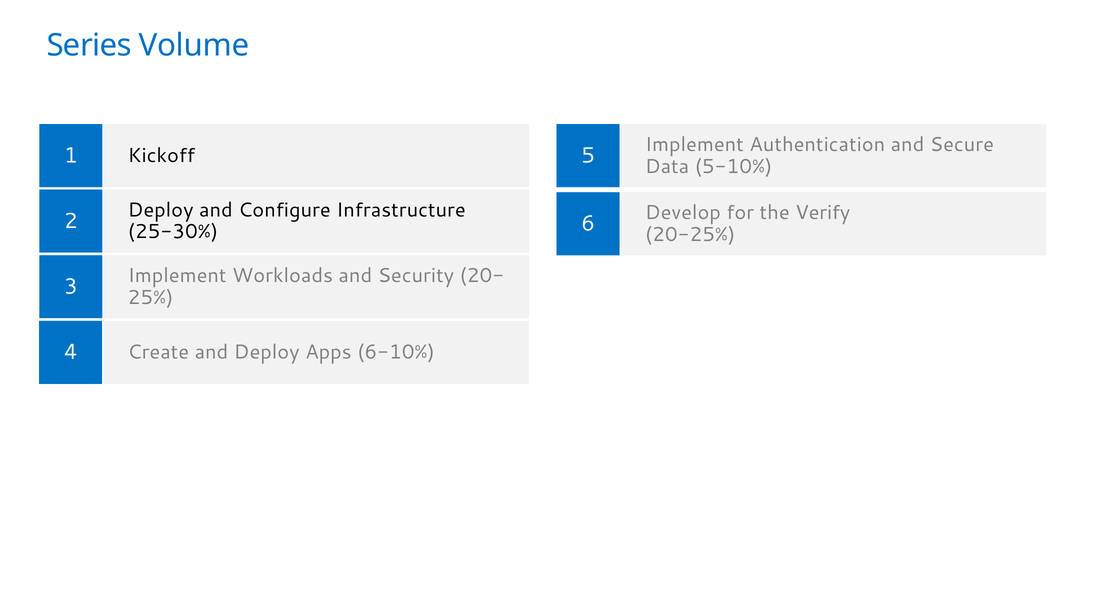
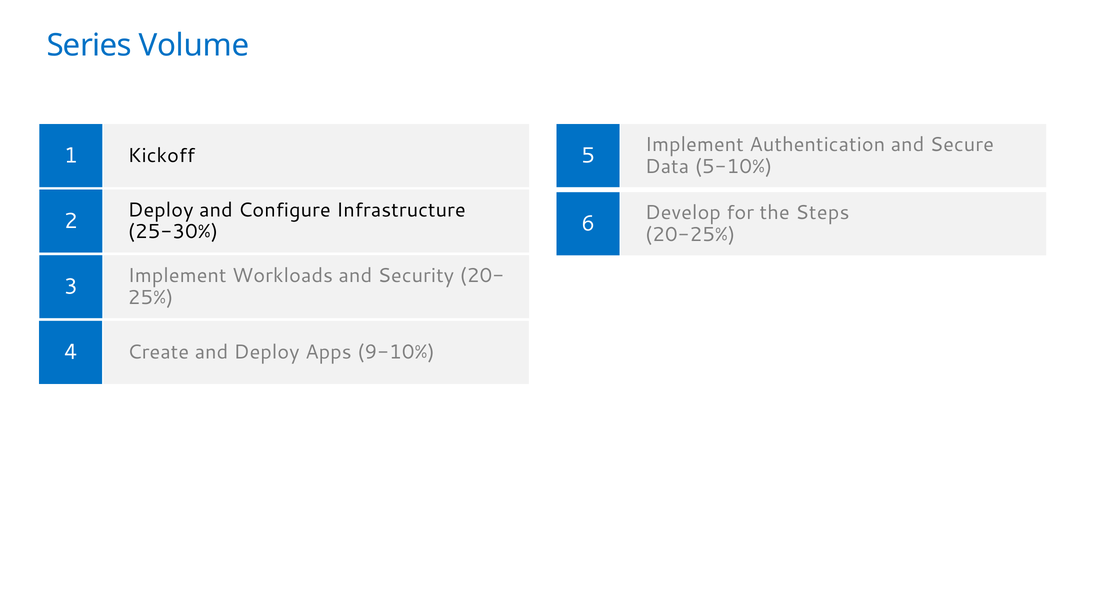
Verify: Verify -> Steps (822, 213)
6-10%: 6-10% -> 9-10% (396, 352)
